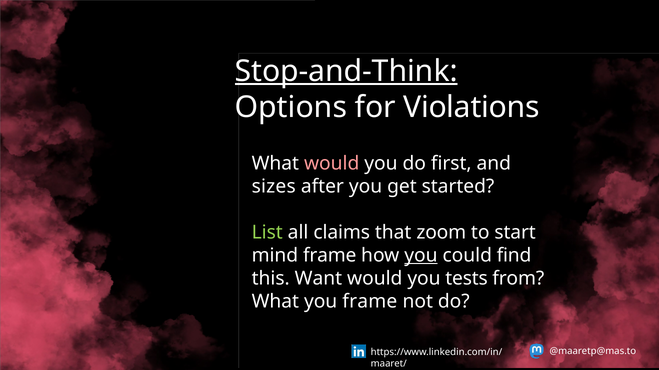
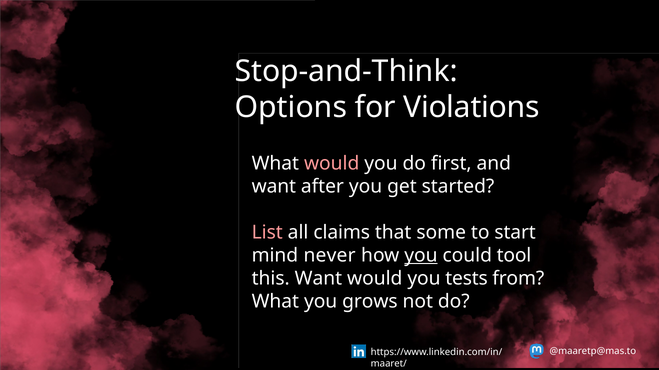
Stop-and-Think underline: present -> none (346, 71)
sizes: sizes -> want (274, 187)
List colour: light green -> pink (267, 233)
zoom: zoom -> some (441, 233)
mind frame: frame -> never (330, 256)
find: find -> tool (514, 256)
you frame: frame -> grows (370, 302)
